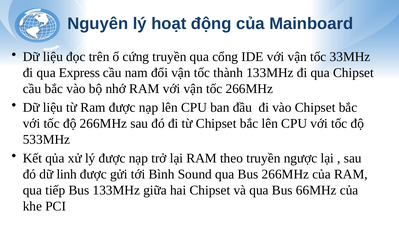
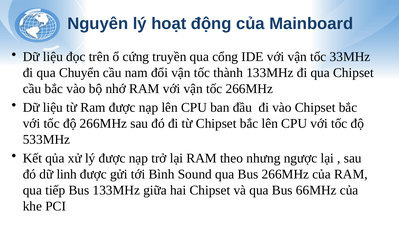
Express: Express -> Chuyển (79, 73)
theo truyền: truyền -> nhưng (263, 158)
